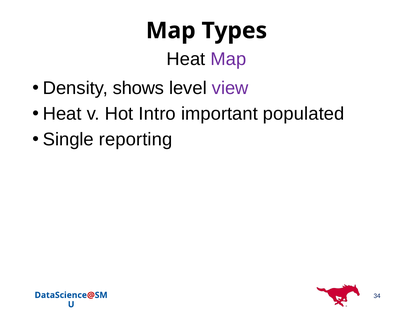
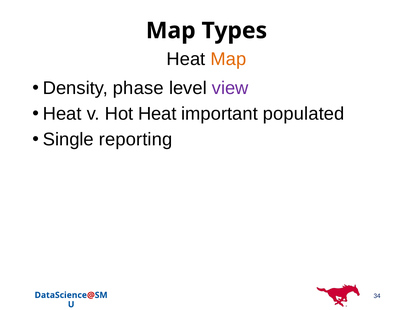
Map colour: purple -> orange (228, 59)
shows: shows -> phase (138, 88)
Hot Intro: Intro -> Heat (157, 114)
